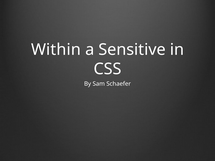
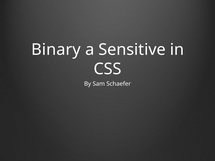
Within: Within -> Binary (56, 50)
